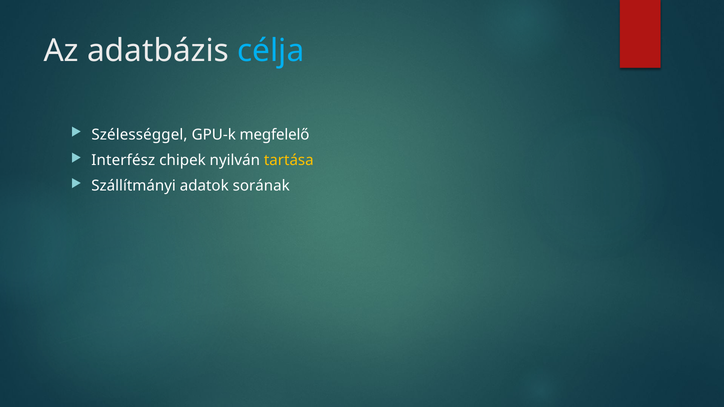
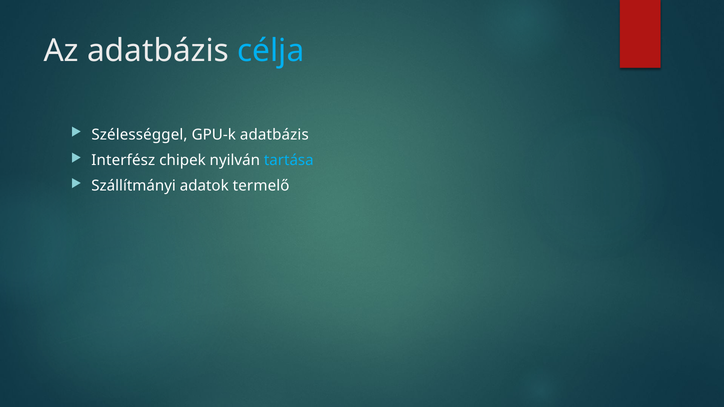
GPU-k megfelelő: megfelelő -> adatbázis (274, 135)
tartása colour: yellow -> light blue (289, 160)
sorának: sorának -> termelő (261, 186)
